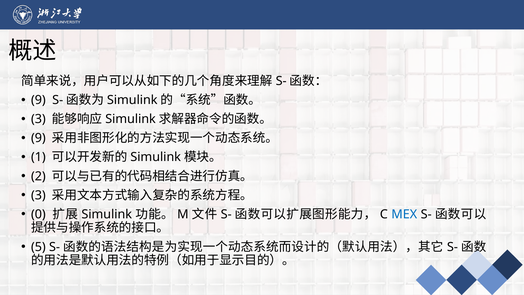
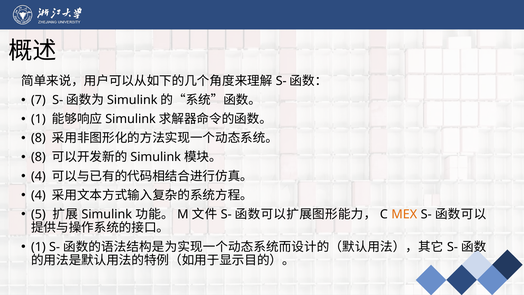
9: 9 -> 7 (38, 100)
3: 3 -> 1 (38, 119)
9: 9 -> 8 (38, 138)
1: 1 -> 8 (38, 157)
2: 2 -> 4 (38, 176)
3: 3 -> 4 (38, 195)
0: 0 -> 5 (38, 214)
MEX colour: blue -> orange (404, 214)
5: 5 -> 1 (38, 247)
